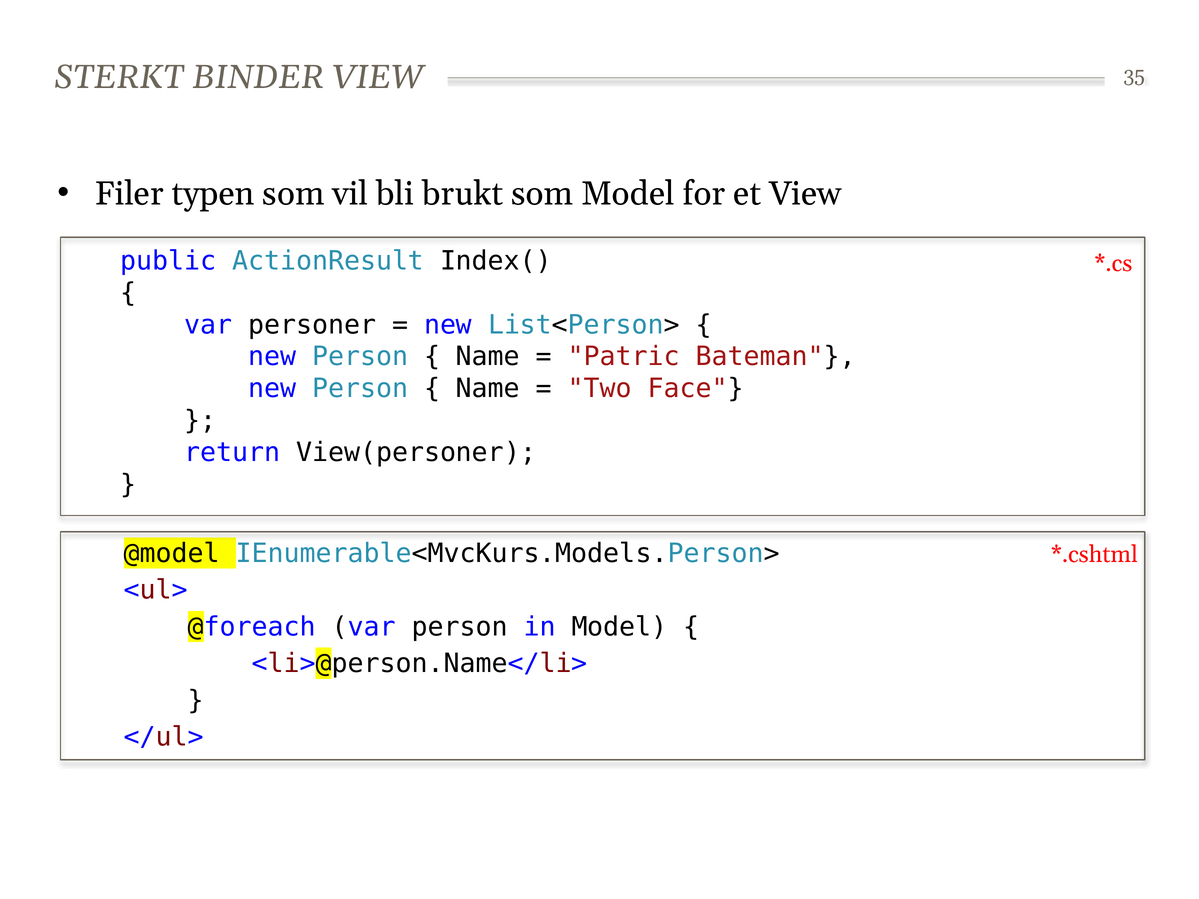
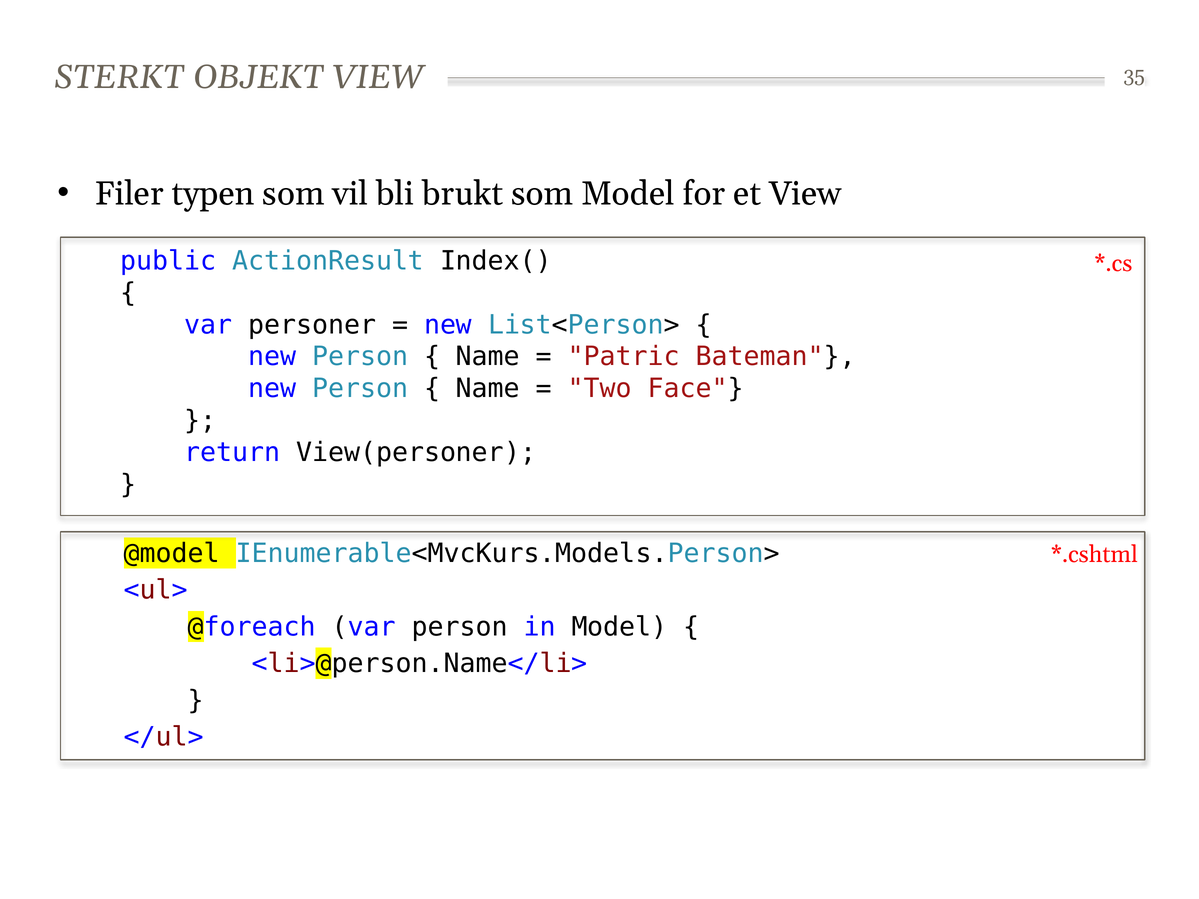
BINDER: BINDER -> OBJEKT (258, 77)
